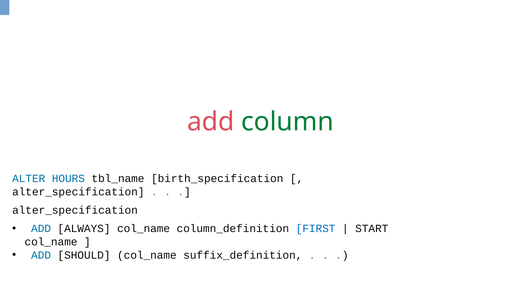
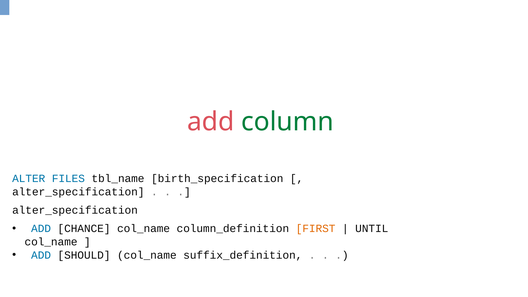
HOURS: HOURS -> FILES (68, 179)
ALWAYS: ALWAYS -> CHANCE (84, 229)
FIRST colour: blue -> orange (316, 229)
START: START -> UNTIL (372, 229)
